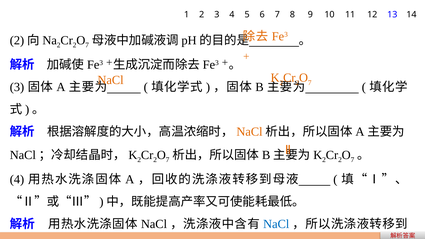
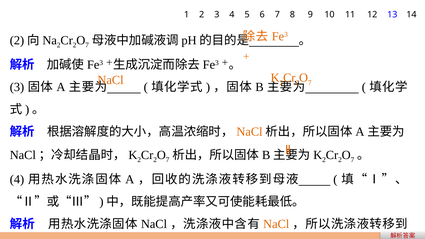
NaCl colour: blue -> orange (276, 224)
